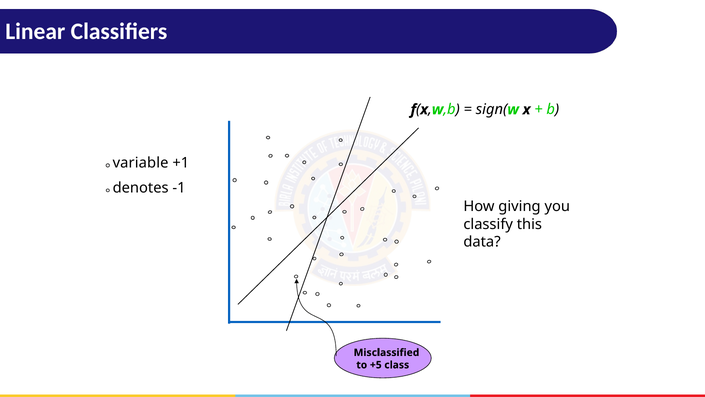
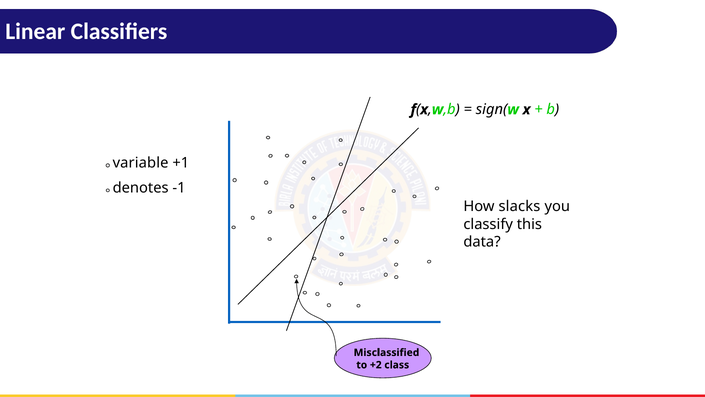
giving: giving -> slacks (519, 206)
+5: +5 -> +2 (376, 365)
